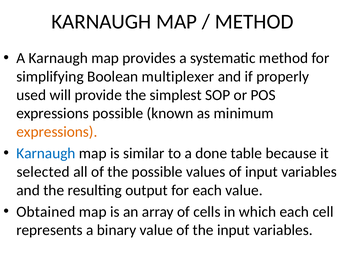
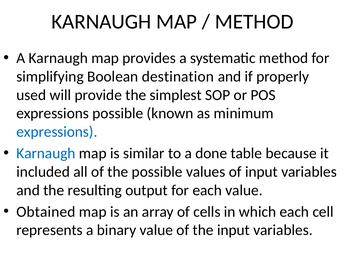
multiplexer: multiplexer -> destination (178, 76)
expressions colour: orange -> blue (57, 132)
selected: selected -> included (43, 172)
